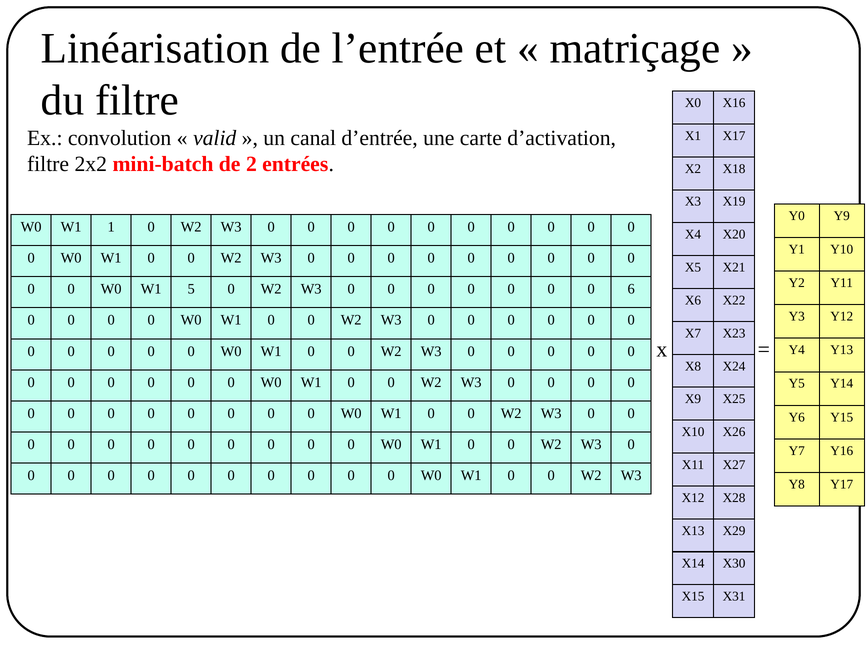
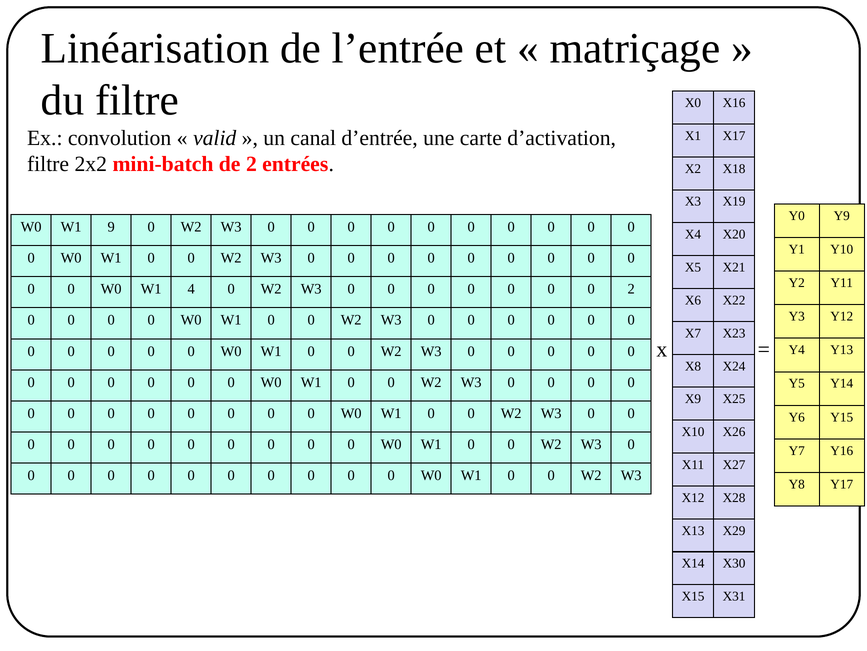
1: 1 -> 9 (111, 227)
5: 5 -> 4 (191, 289)
0 6: 6 -> 2 (631, 289)
